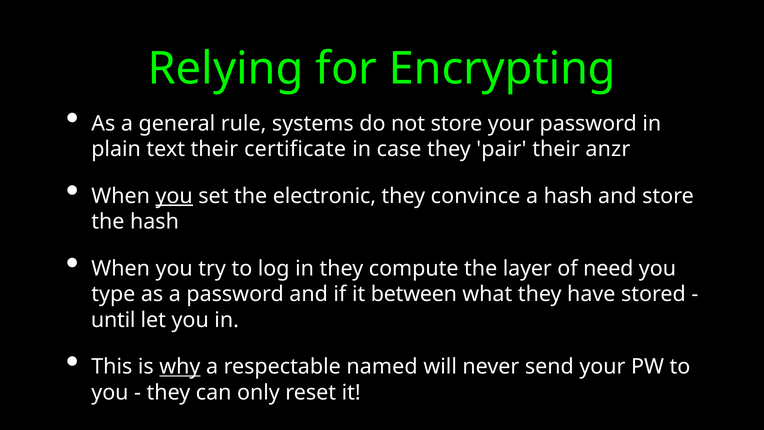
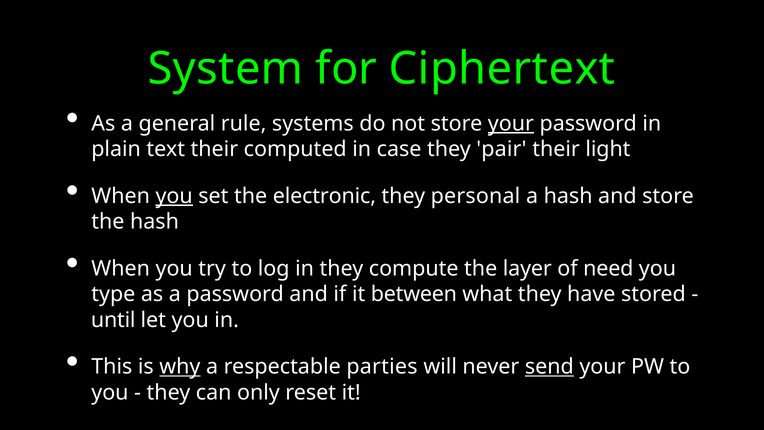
Relying: Relying -> System (225, 69)
Encrypting: Encrypting -> Ciphertext (502, 69)
your underline: none -> present (511, 123)
certificate: certificate -> computed (295, 149)
anzr: anzr -> light (608, 149)
convince: convince -> personal (475, 196)
named: named -> parties (382, 367)
send underline: none -> present (549, 367)
